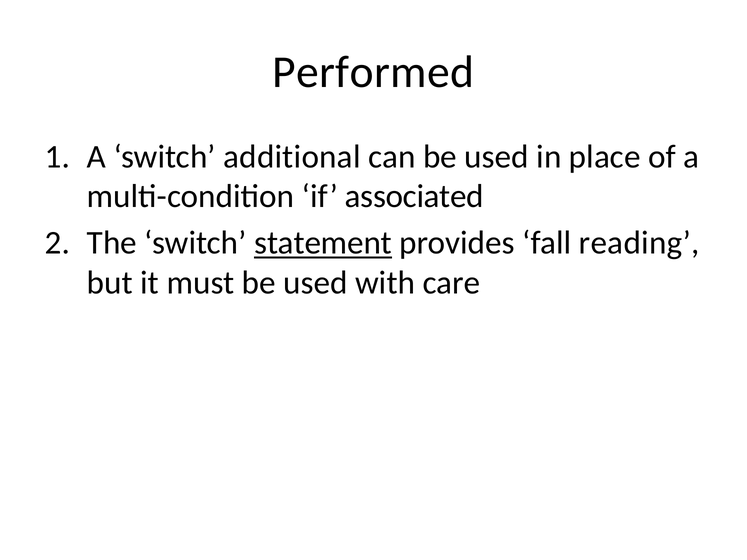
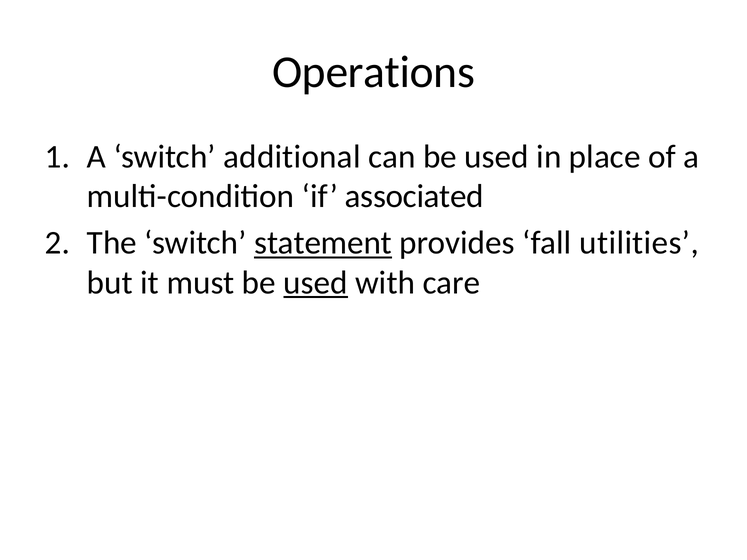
Performed: Performed -> Operations (374, 72)
reading: reading -> utilities (639, 243)
used underline: none -> present (316, 283)
